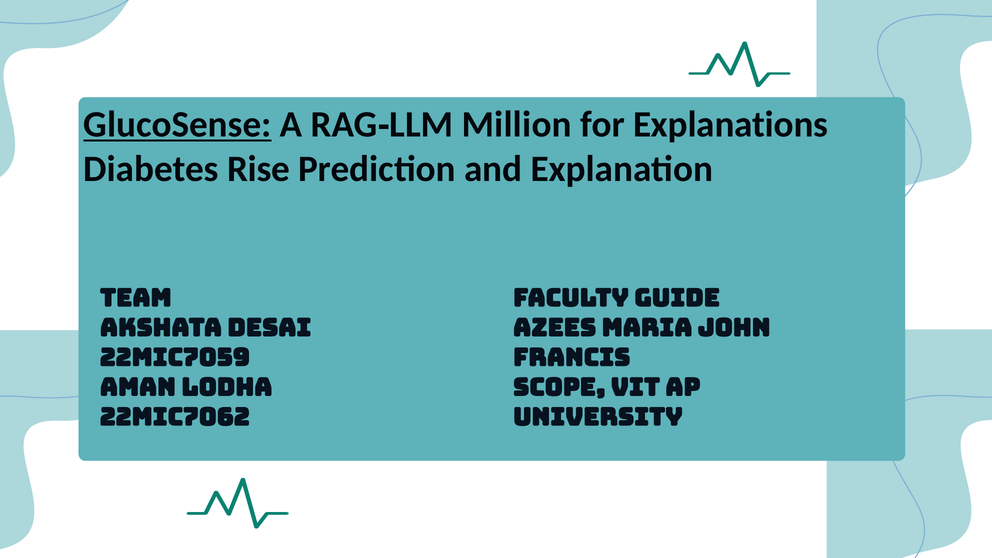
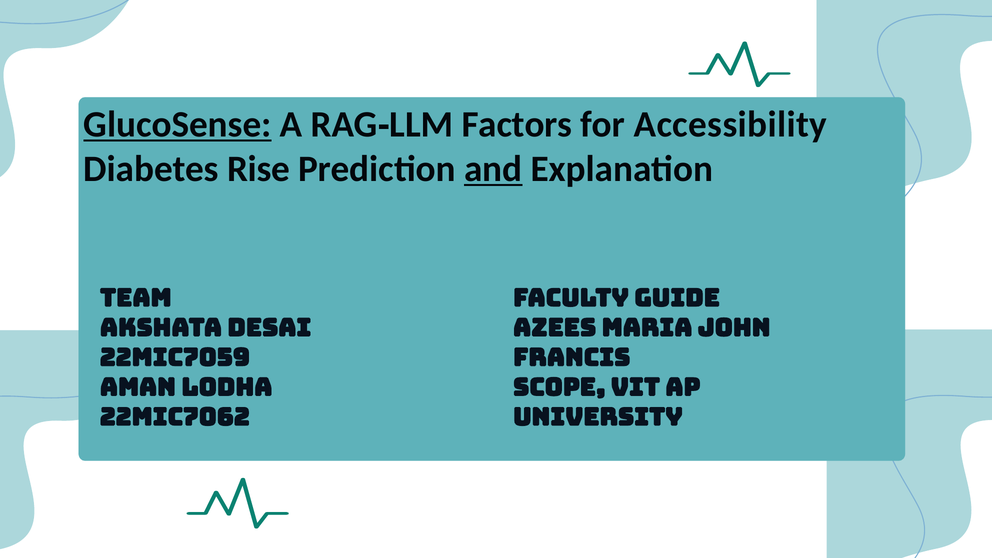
Million: Million -> Factors (517, 124)
Explanations: Explanations -> Accessibility (730, 124)
and underline: none -> present (493, 169)
